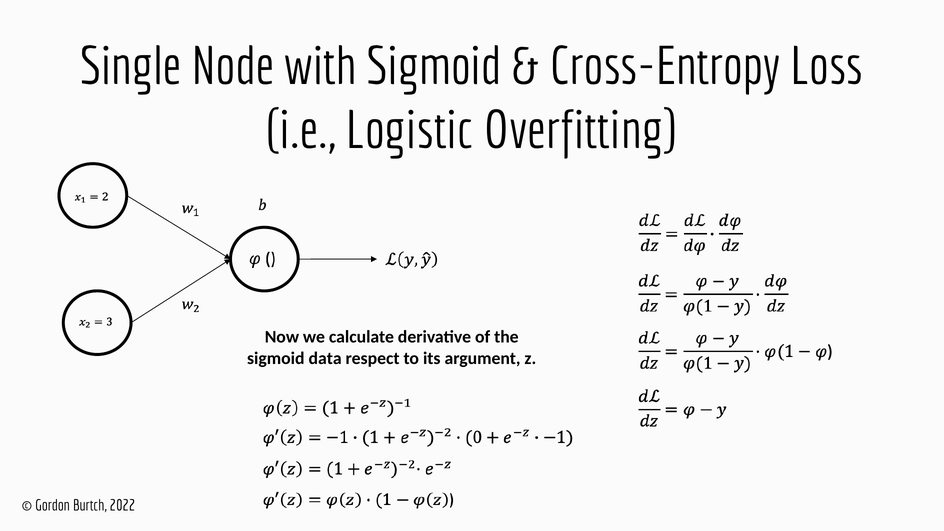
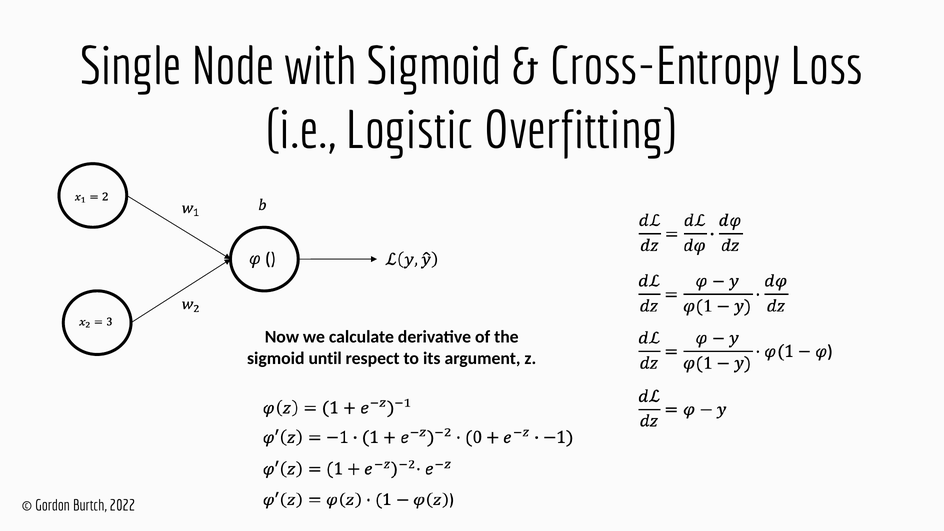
data: data -> until (325, 358)
